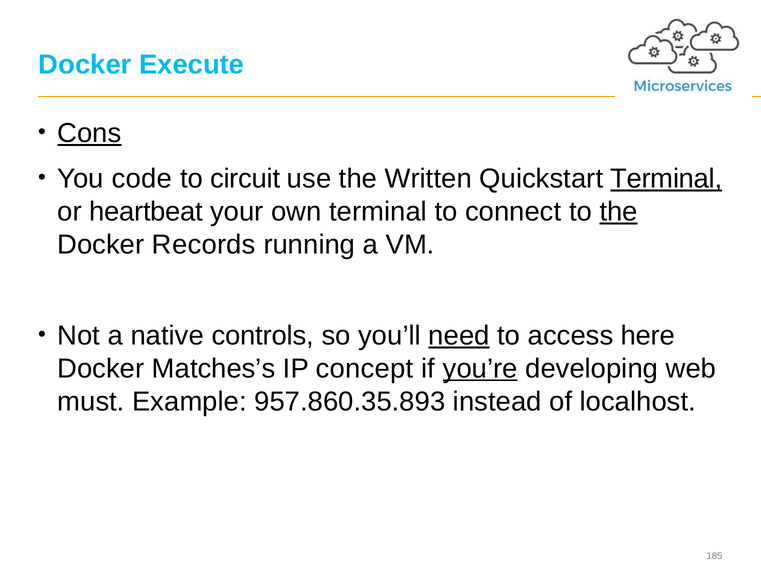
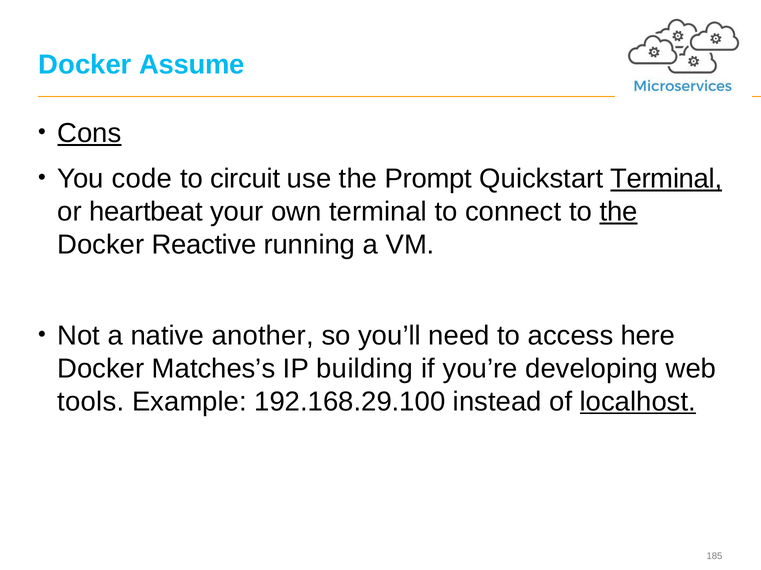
Execute: Execute -> Assume (192, 65)
Written: Written -> Prompt (428, 179)
Records: Records -> Reactive (204, 245)
controls: controls -> another (263, 336)
need underline: present -> none (459, 336)
concept: concept -> building (365, 369)
you’re underline: present -> none (480, 369)
must: must -> tools (91, 402)
957.860.35.893: 957.860.35.893 -> 192.168.29.100 (350, 402)
localhost underline: none -> present (638, 402)
